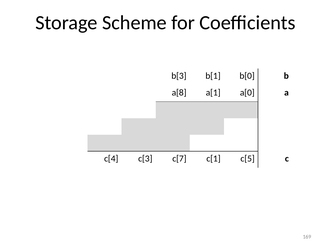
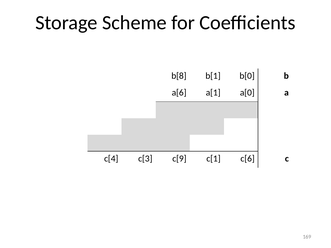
b[3: b[3 -> b[8 (179, 76)
a[8: a[8 -> a[6 (179, 93)
c[7: c[7 -> c[9 (179, 159)
c[5: c[5 -> c[6 (248, 159)
